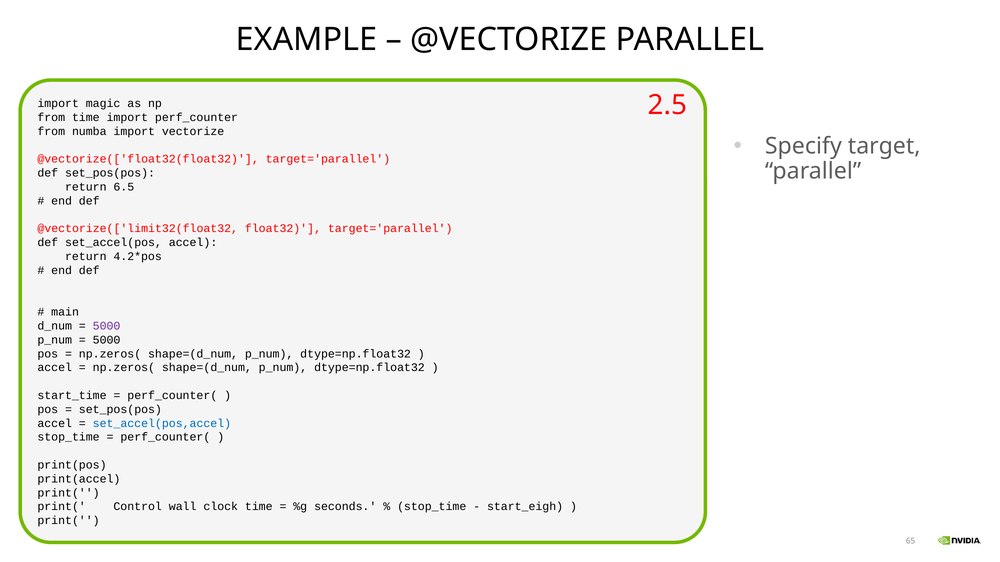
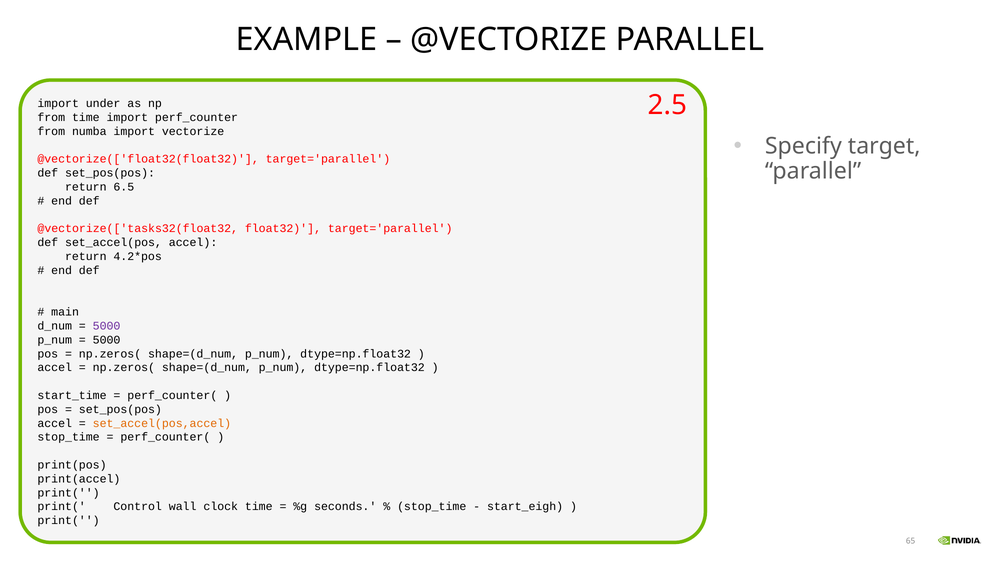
magic: magic -> under (103, 104)
@vectorize(['limit32(float32: @vectorize(['limit32(float32 -> @vectorize(['tasks32(float32 (138, 229)
set_accel(pos,accel colour: blue -> orange (162, 424)
